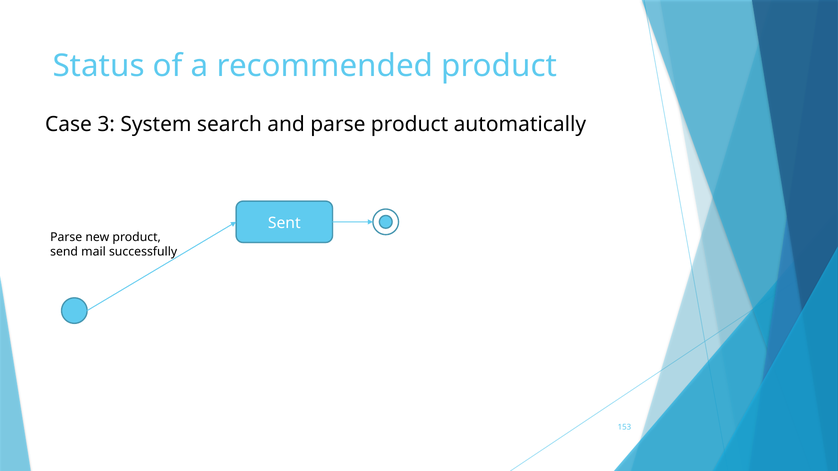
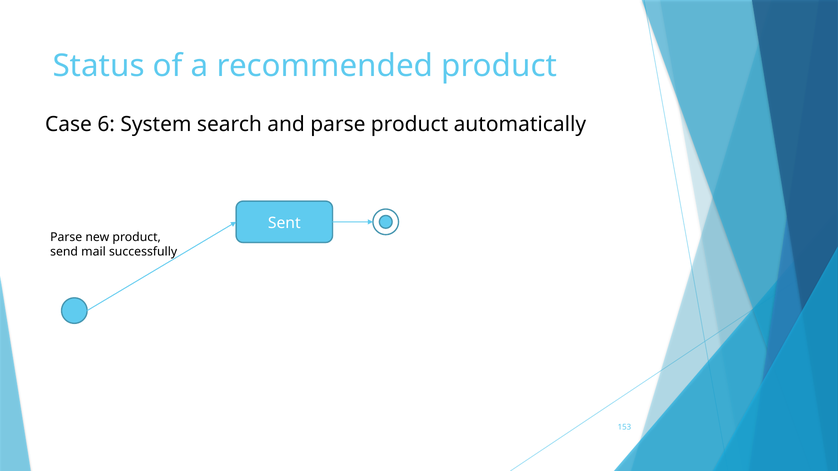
3: 3 -> 6 (106, 124)
